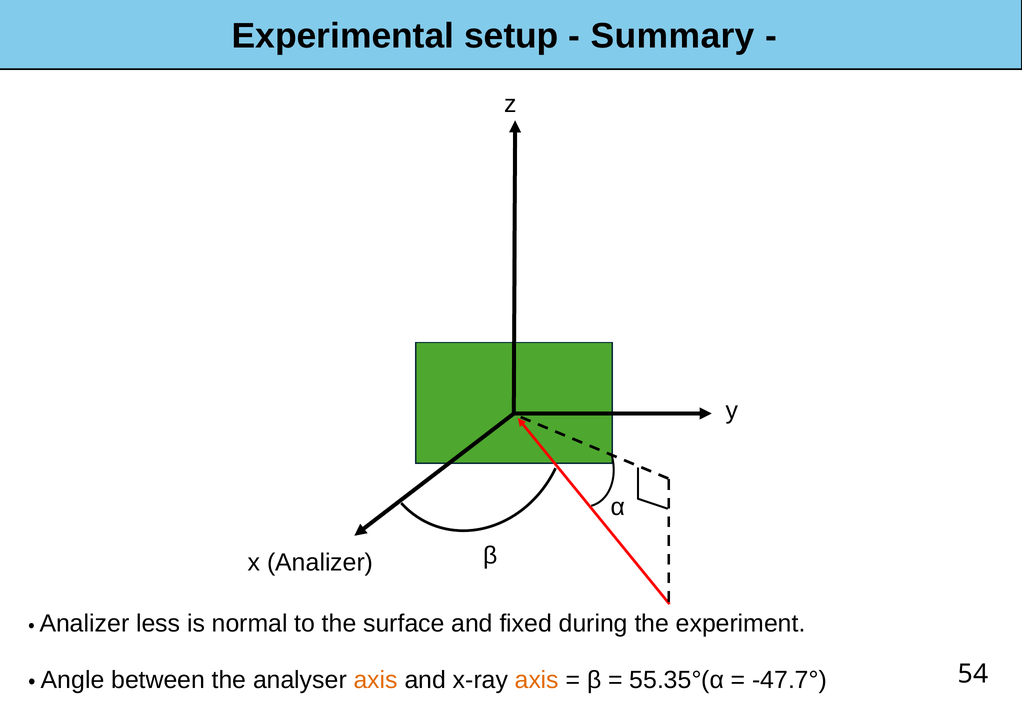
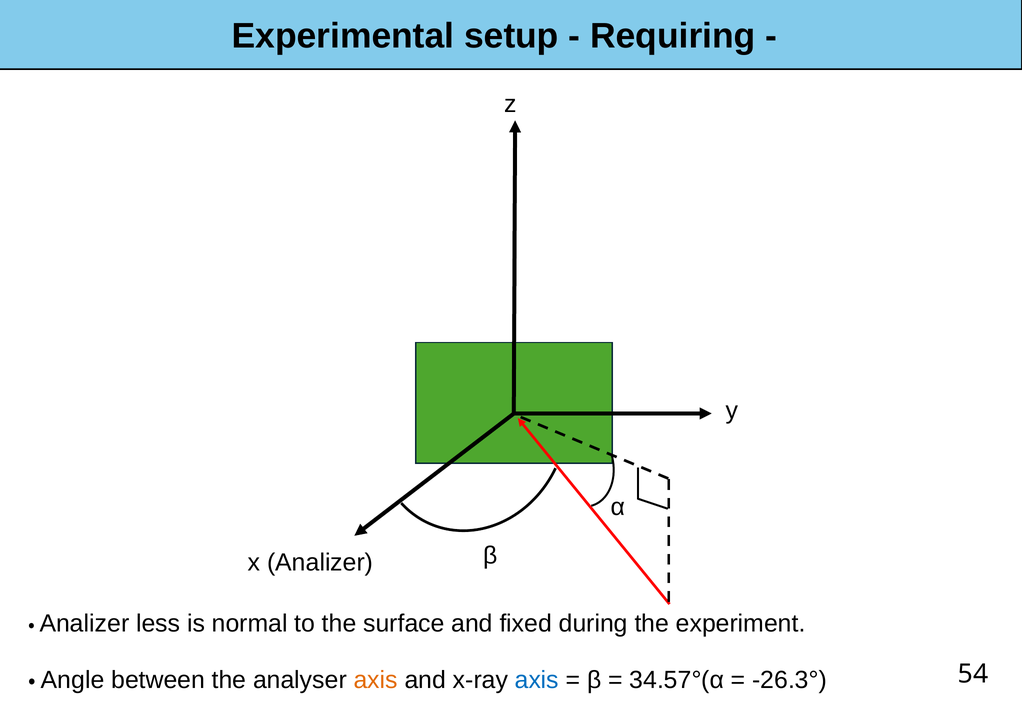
Summary: Summary -> Requiring (673, 36)
axis colour: orange -> blue (537, 680)
55.35°(α: 55.35°(α -> 34.57°(α (677, 680)
-47.7°: -47.7° -> -26.3° (790, 680)
